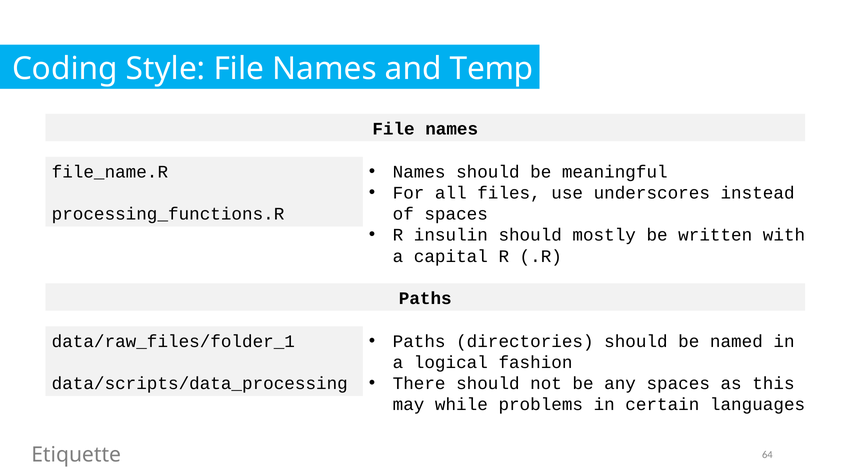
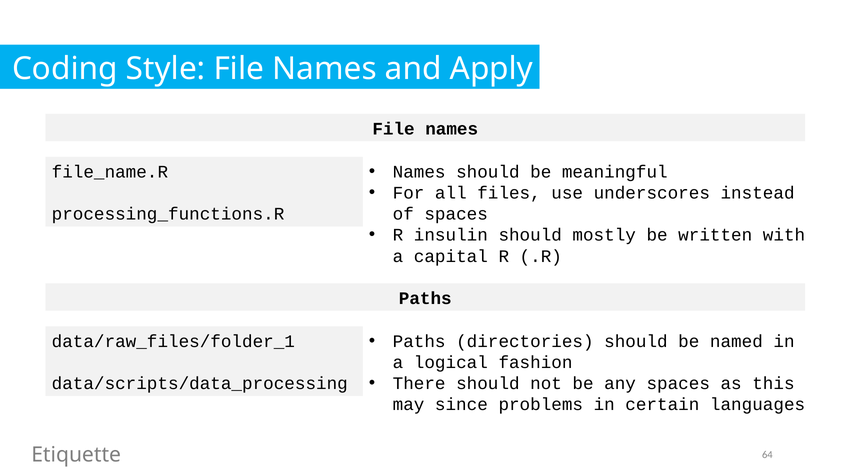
Temp: Temp -> Apply (492, 69)
while: while -> since (461, 404)
